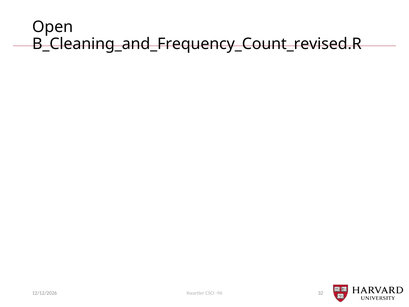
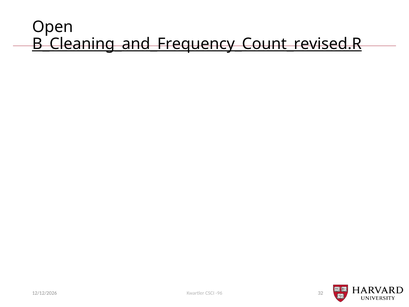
B_Cleaning_and_Frequency_Count_revised.R underline: none -> present (197, 44)
